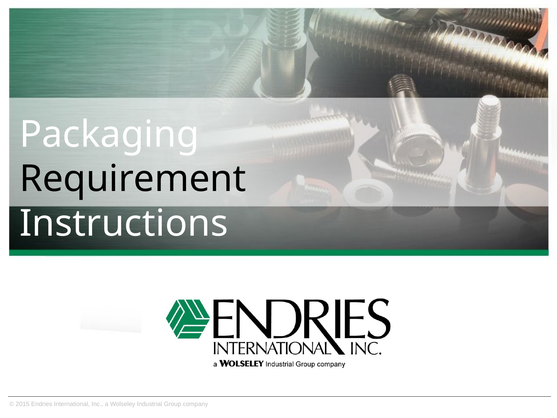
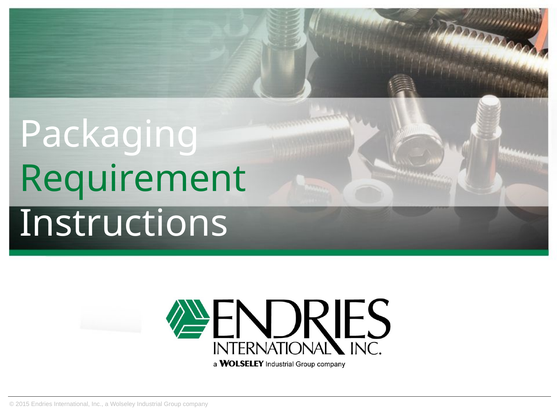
Requirement colour: black -> green (133, 179)
